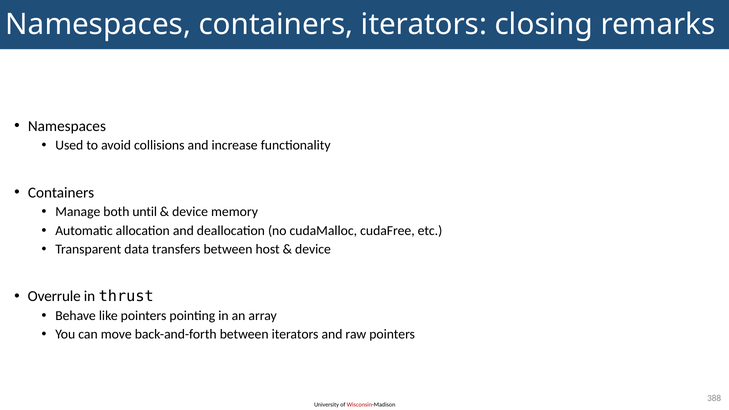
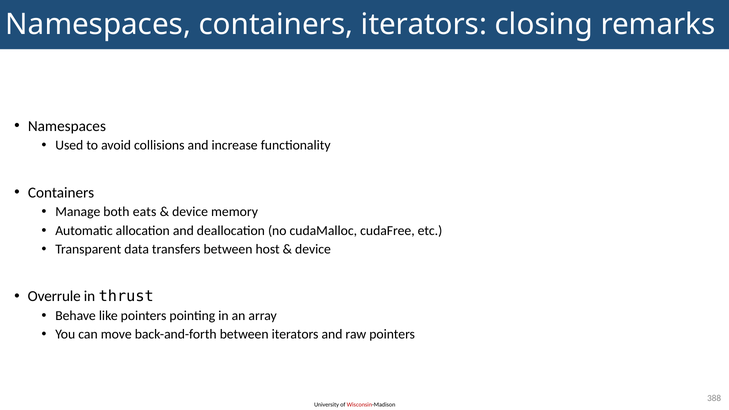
until: until -> eats (145, 212)
